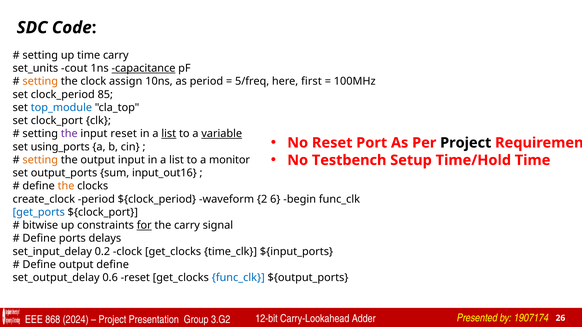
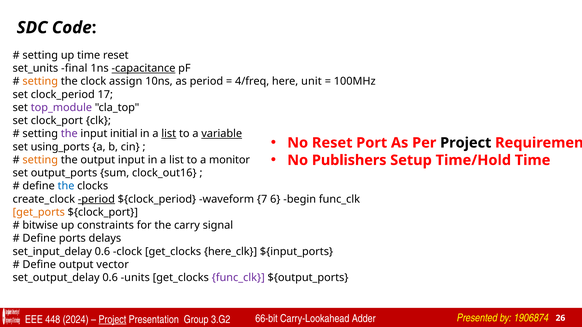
time carry: carry -> reset (116, 55)
cout: cout -> final (74, 68)
5/freq: 5/freq -> 4/freq (252, 81)
first: first -> unit (311, 81)
85: 85 -> 17 (105, 95)
top_module colour: blue -> purple (61, 108)
input reset: reset -> initial (124, 134)
Testbench: Testbench -> Publishers (349, 160)
input_out16: input_out16 -> clock_out16 (164, 173)
the colour: orange -> blue (66, 186)
period underline: none -> present (96, 199)
2: 2 -> 7 (262, 199)
get_ports colour: blue -> orange (39, 212)
for underline: present -> none (144, 226)
set_input_delay 0.2: 0.2 -> 0.6 (102, 252)
time_clk: time_clk -> here_clk (231, 252)
output define: define -> vector (113, 265)
0.6 reset: reset -> units (135, 278)
func_clk colour: blue -> purple (238, 278)
868: 868 -> 448 (53, 320)
Project underline: none -> present (112, 320)
12-bit: 12-bit -> 66-bit (266, 319)
1907174: 1907174 -> 1906874 (531, 318)
